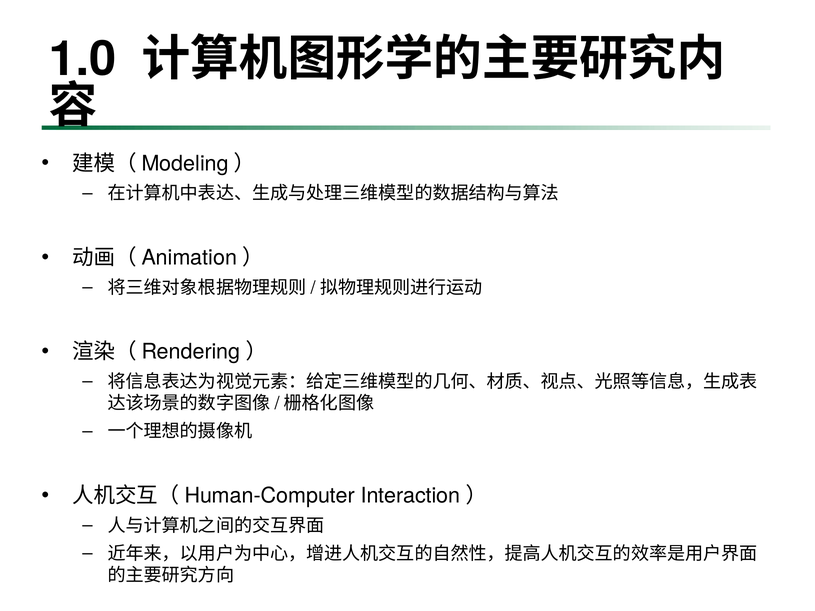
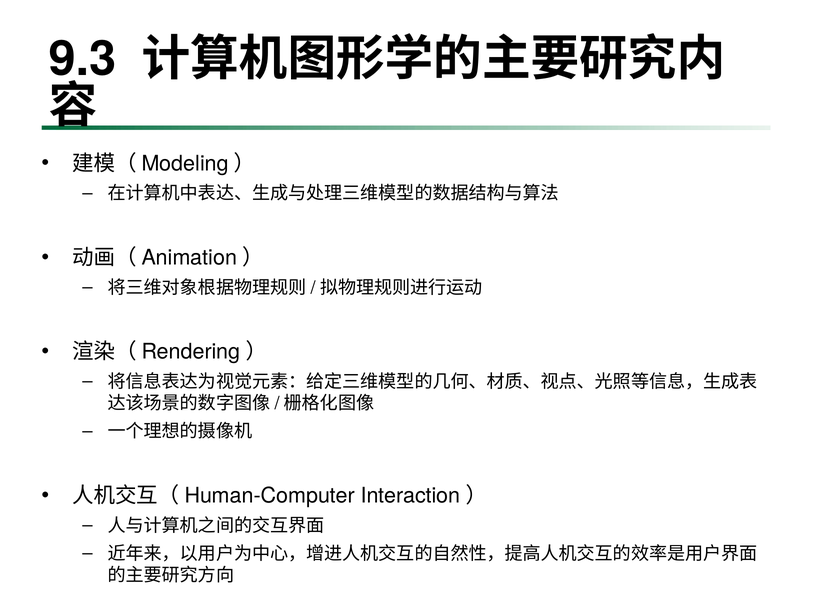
1.0: 1.0 -> 9.3 (83, 59)
